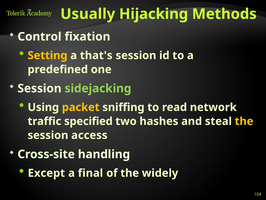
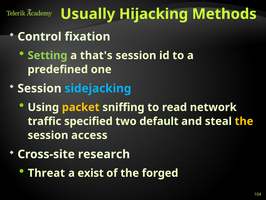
Setting colour: yellow -> light green (48, 55)
sidejacking colour: light green -> light blue (98, 88)
hashes: hashes -> default (159, 121)
handling: handling -> research (104, 154)
Except: Except -> Threat (46, 173)
final: final -> exist (91, 173)
widely: widely -> forged (160, 173)
